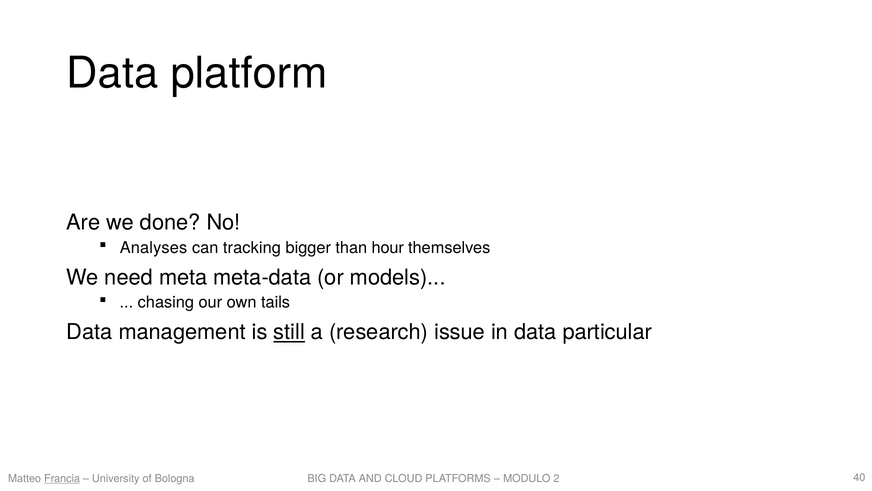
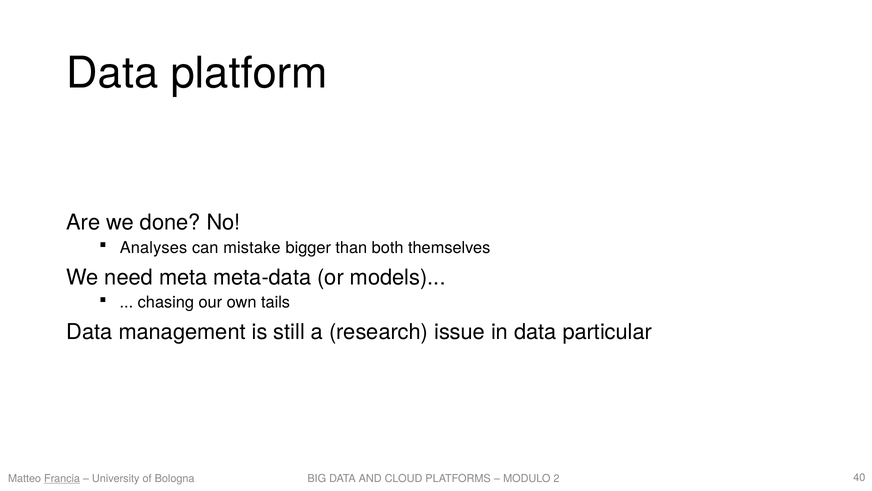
tracking: tracking -> mistake (252, 247)
hour: hour -> both (388, 247)
still underline: present -> none (289, 332)
